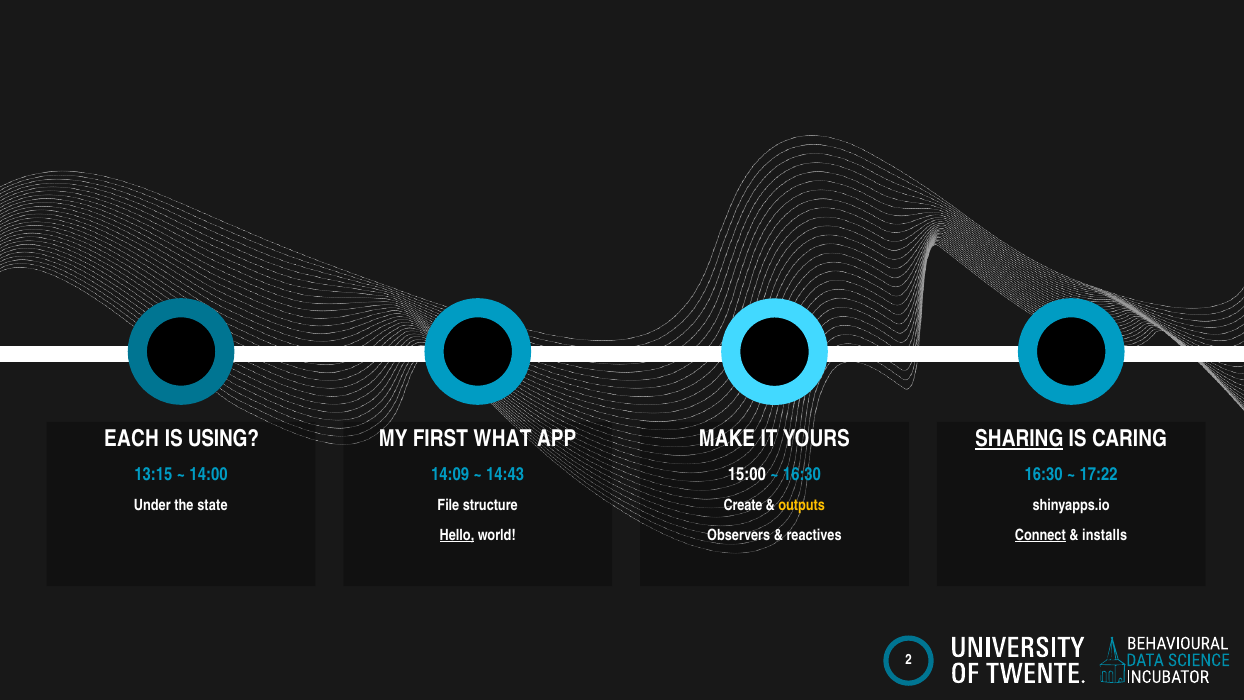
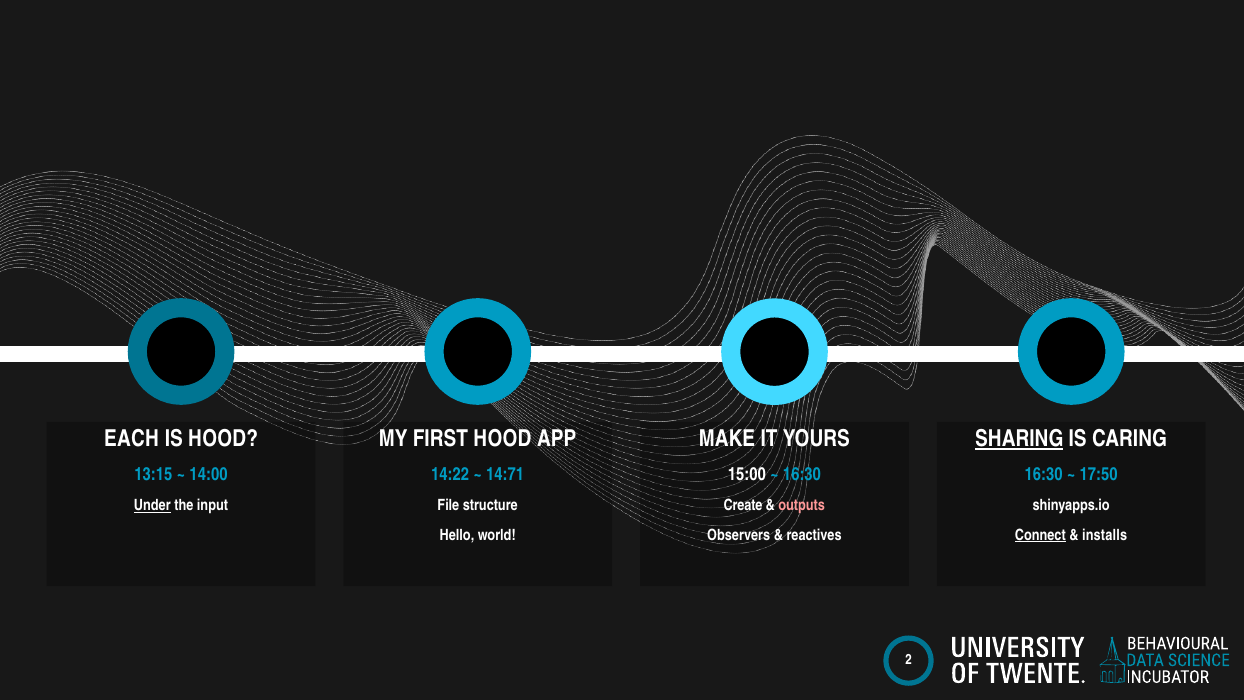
IS USING: USING -> HOOD (223, 439)
FIRST WHAT: WHAT -> HOOD (503, 439)
14:09: 14:09 -> 14:22 (450, 474)
14:43: 14:43 -> 14:71 (505, 474)
17:22: 17:22 -> 17:50 (1099, 474)
Under underline: none -> present (152, 505)
state: state -> input (213, 505)
outputs colour: yellow -> pink (802, 505)
Hello underline: present -> none (457, 535)
